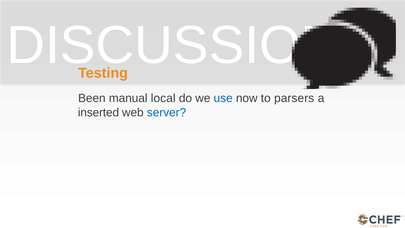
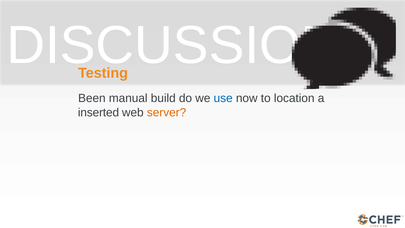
local: local -> build (163, 98)
parsers: parsers -> location (294, 98)
server colour: blue -> orange (167, 112)
